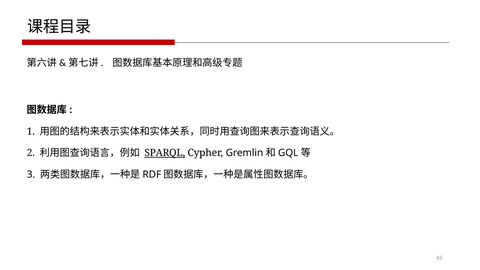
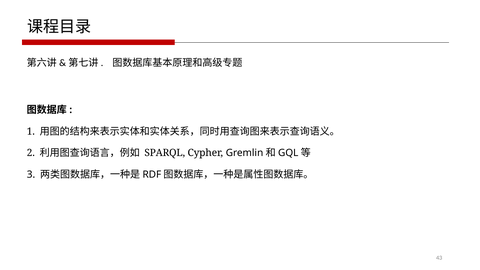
SPARQL underline: present -> none (165, 153)
